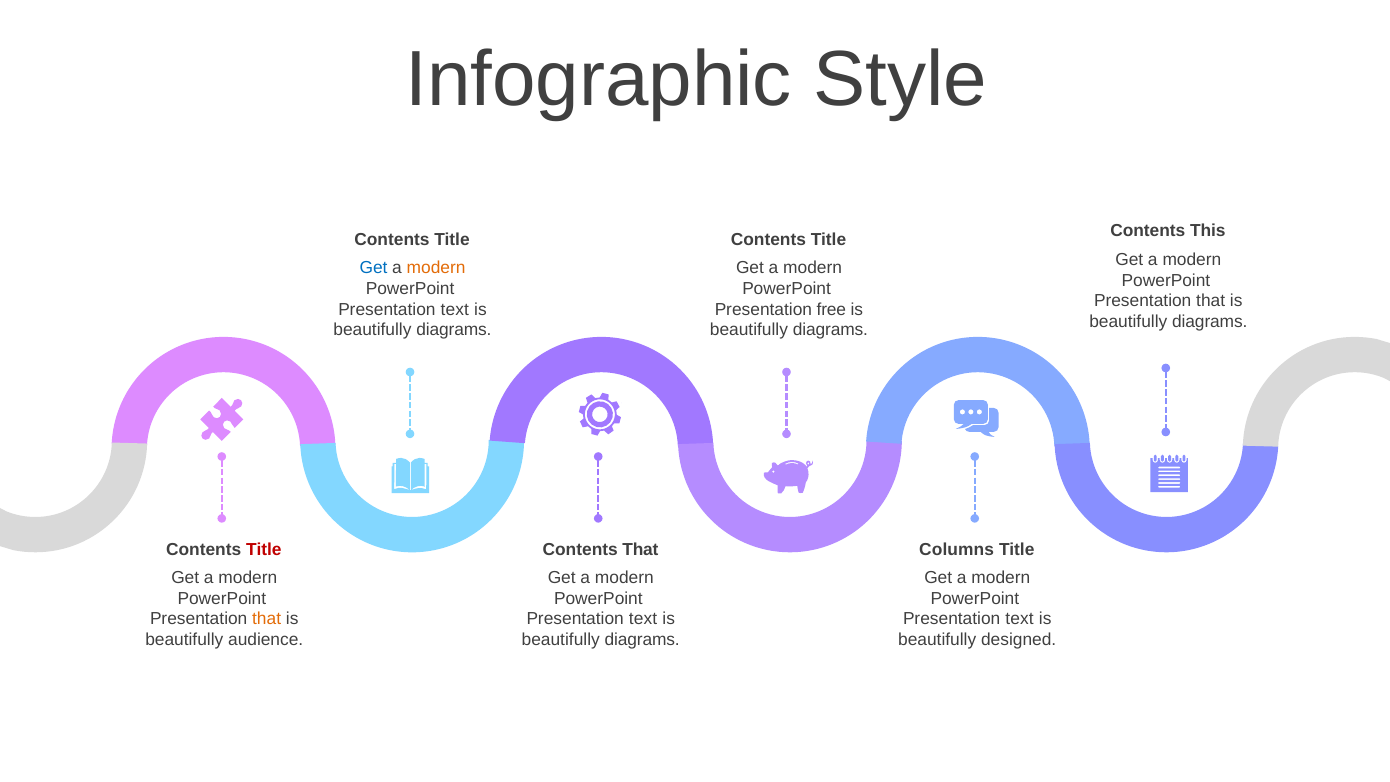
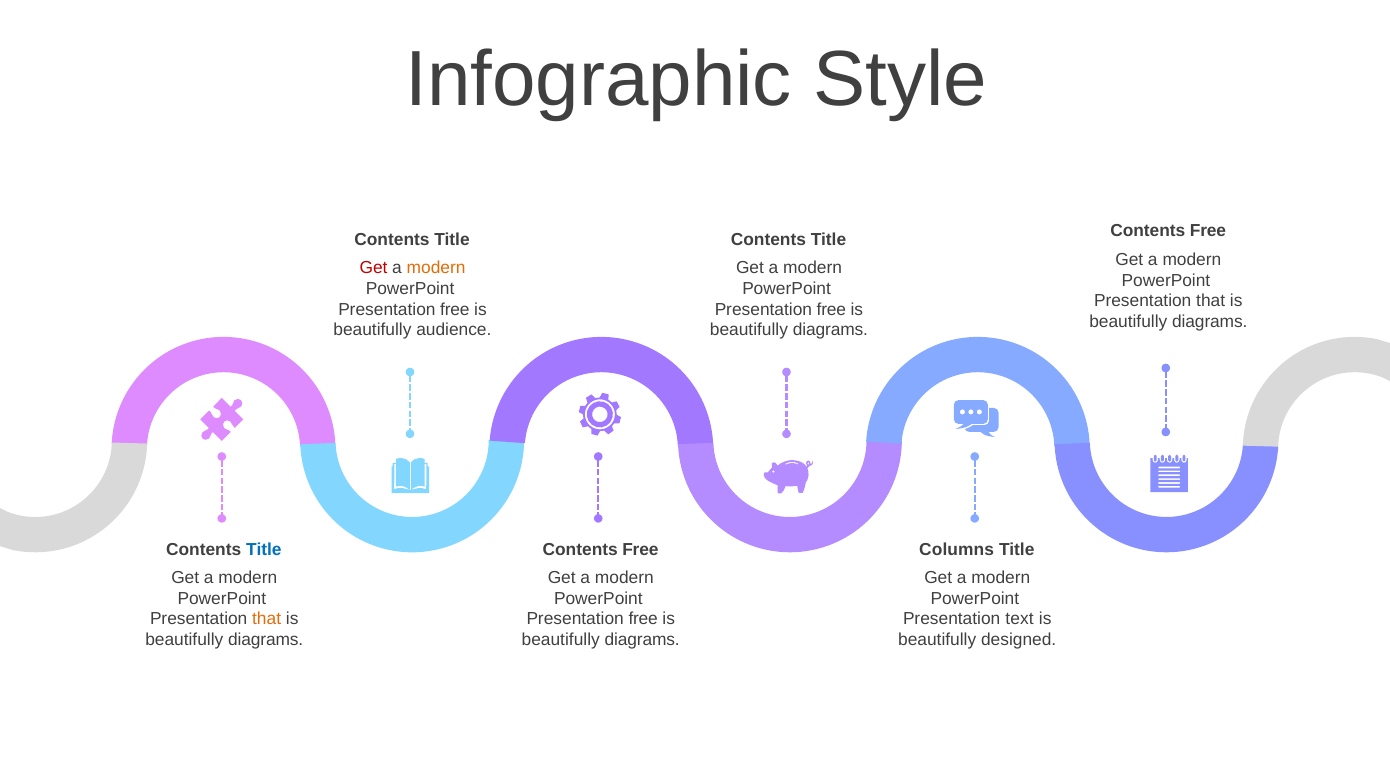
This: This -> Free (1208, 230)
Get colour: blue -> red (373, 268)
text: text -> free (455, 309)
diagrams: diagrams -> audience (454, 330)
Title colour: red -> blue (264, 549)
That: That -> Free (640, 549)
text: text -> free (643, 619)
audience: audience -> diagrams (266, 640)
